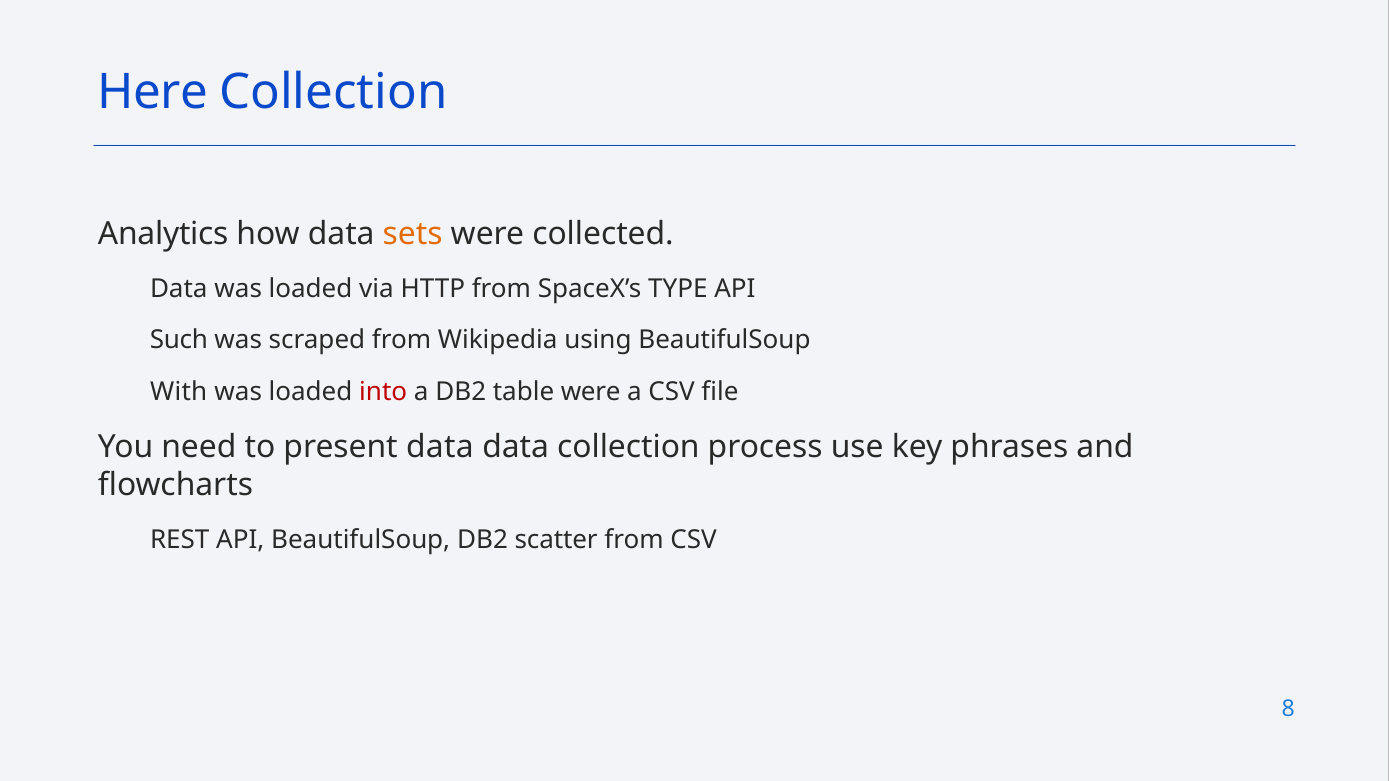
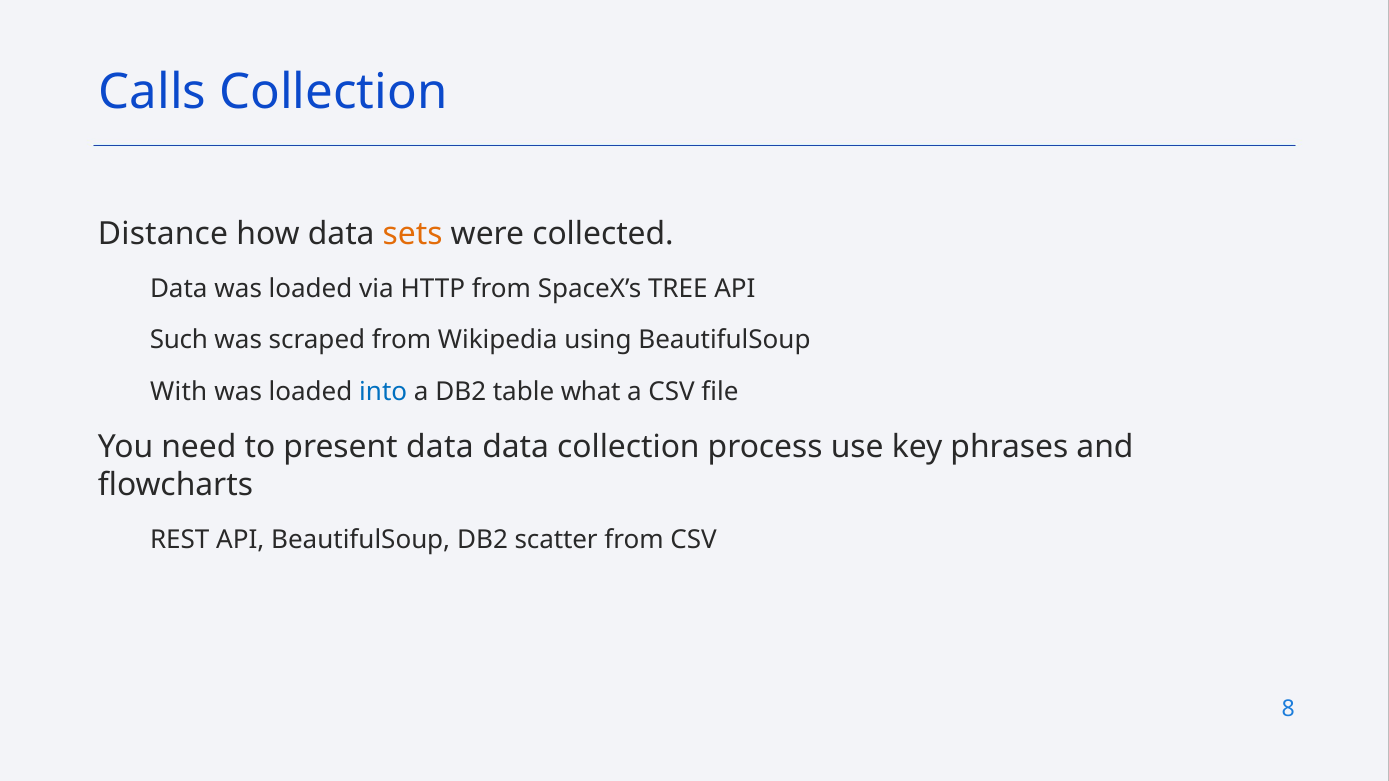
Here: Here -> Calls (152, 93)
Analytics: Analytics -> Distance (163, 234)
TYPE: TYPE -> TREE (678, 289)
into colour: red -> blue (383, 392)
table were: were -> what (591, 392)
